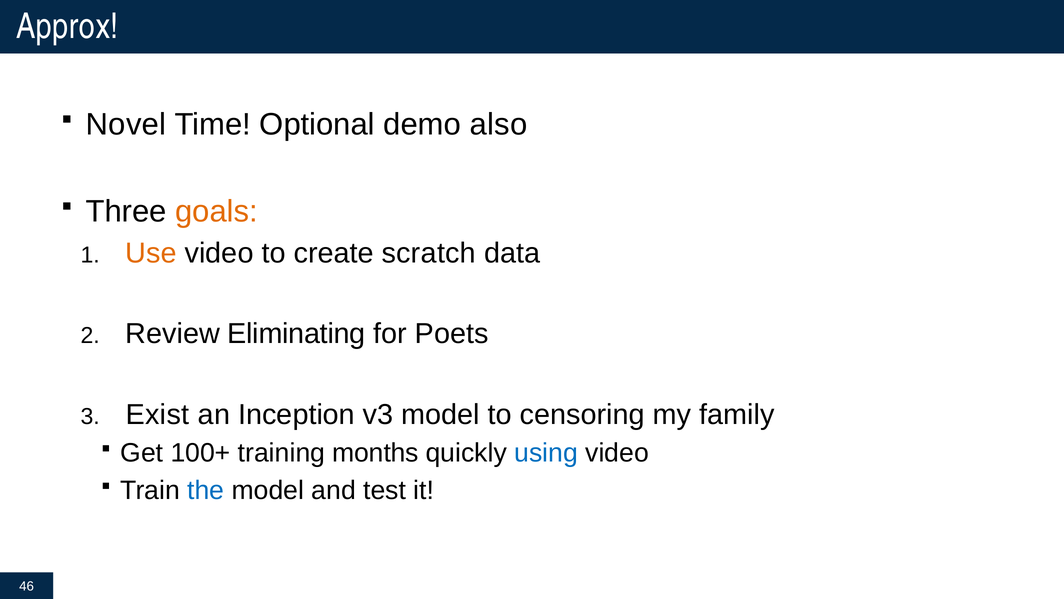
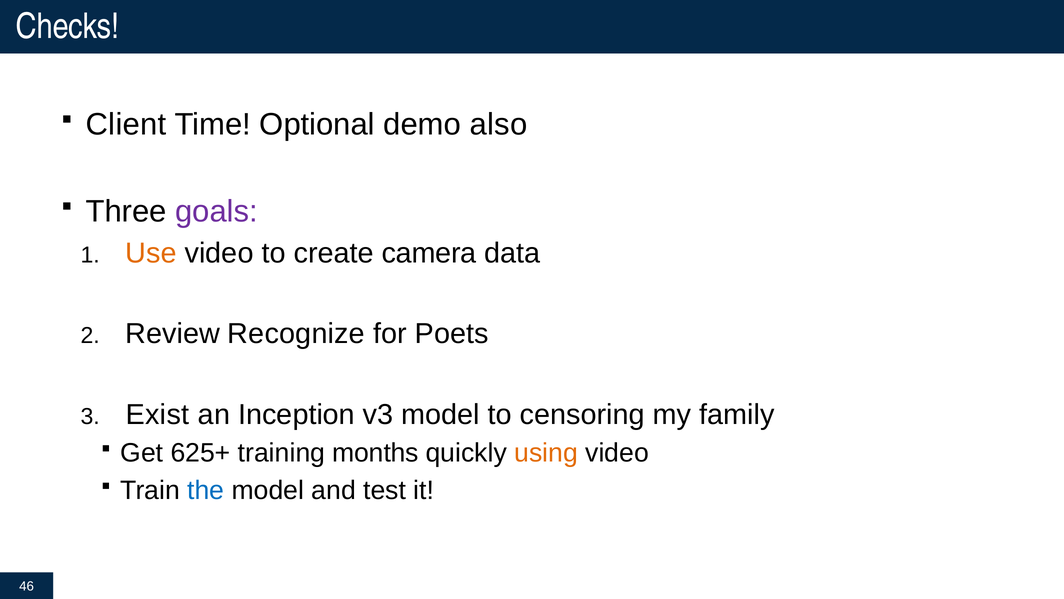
Approx: Approx -> Checks (68, 26)
Novel: Novel -> Client (126, 125)
goals colour: orange -> purple (216, 211)
scratch: scratch -> camera (429, 253)
Eliminating: Eliminating -> Recognize (296, 334)
100+: 100+ -> 625+ (201, 453)
using colour: blue -> orange (546, 453)
